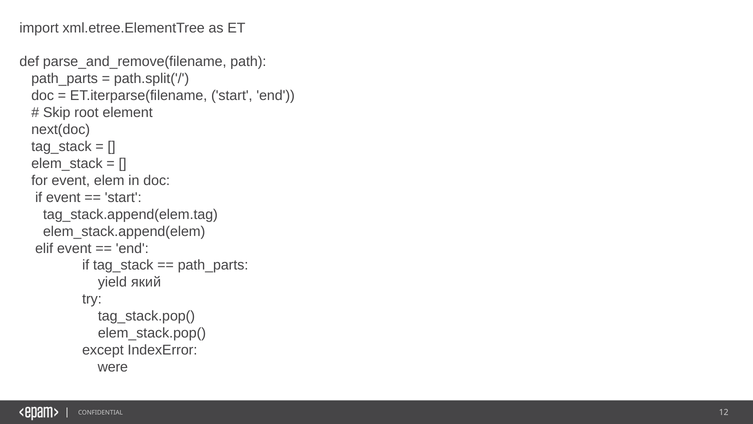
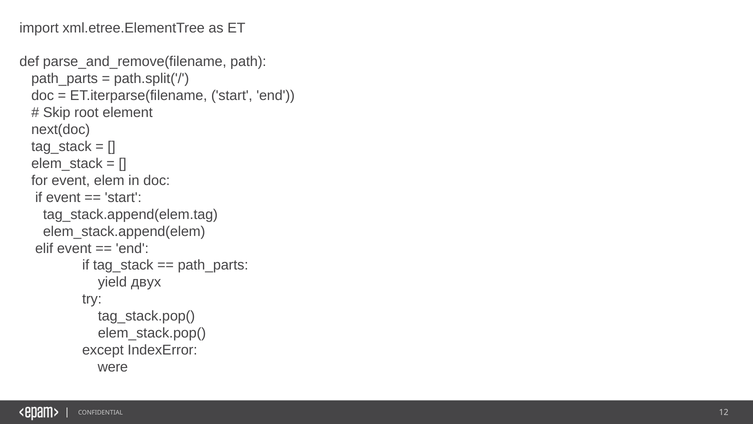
який: який -> двух (146, 282)
